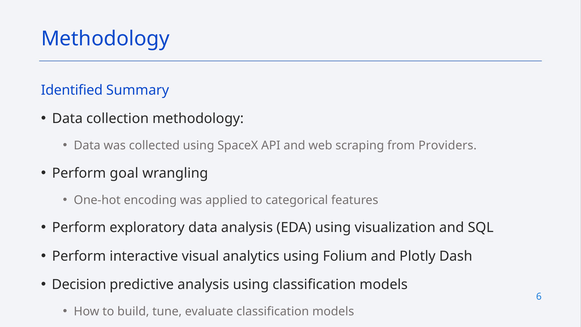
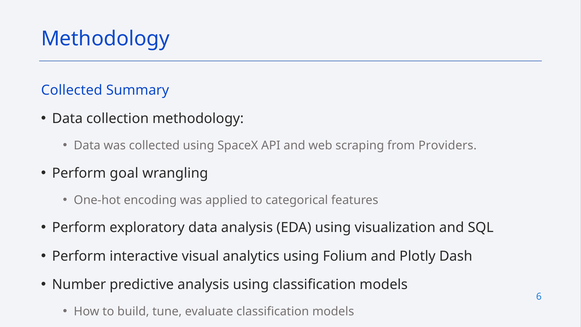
Identified: Identified -> Collected (72, 90)
Decision: Decision -> Number (79, 284)
